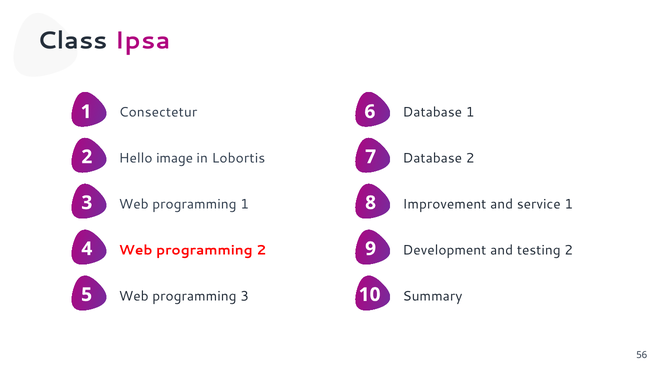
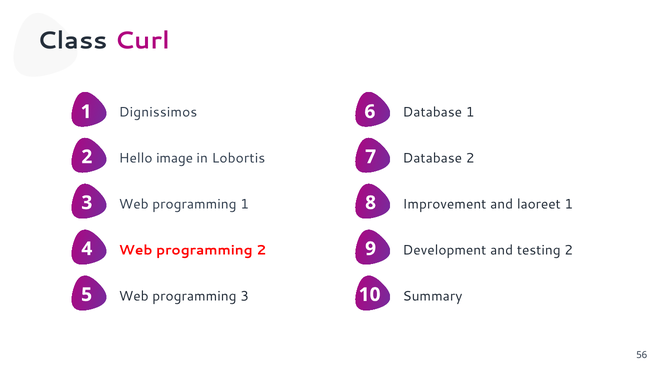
Ipsa: Ipsa -> Curl (143, 41)
Consectetur: Consectetur -> Dignissimos (158, 112)
service: service -> laoreet (539, 204)
